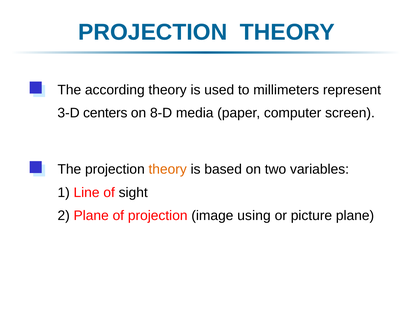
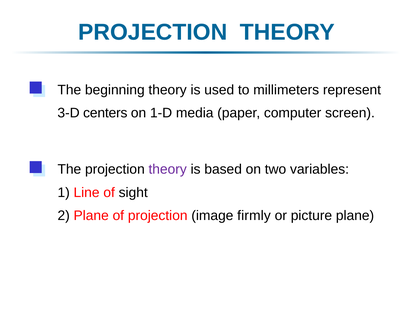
according: according -> beginning (115, 90)
8-D: 8-D -> 1-D (161, 113)
theory colour: orange -> purple (168, 169)
using: using -> firmly (254, 215)
